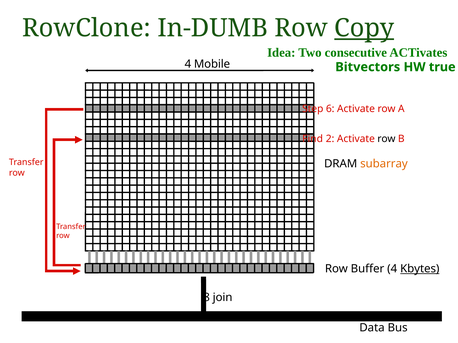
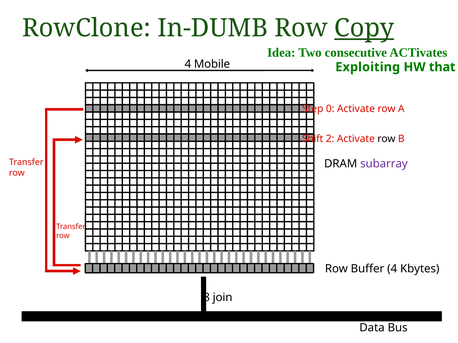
Bitvectors: Bitvectors -> Exploiting (368, 67)
true: true -> that (442, 67)
6: 6 -> 0 (330, 109)
Find: Find -> Shift (313, 139)
subarray colour: orange -> purple (384, 164)
Kbytes underline: present -> none (420, 269)
